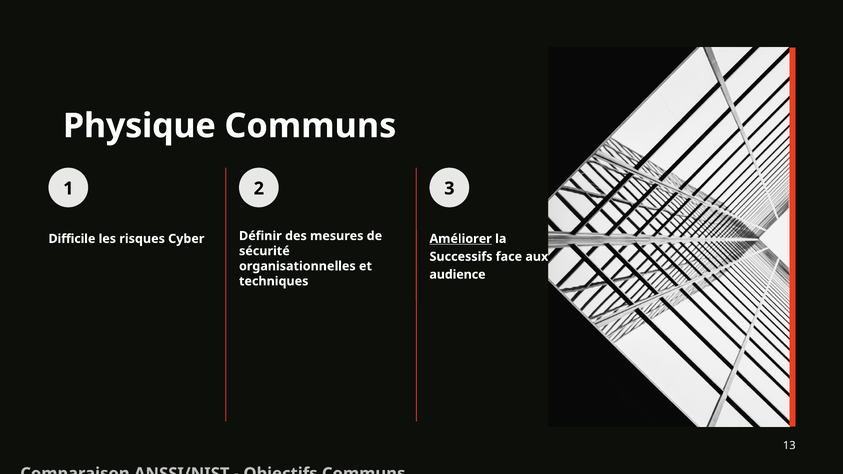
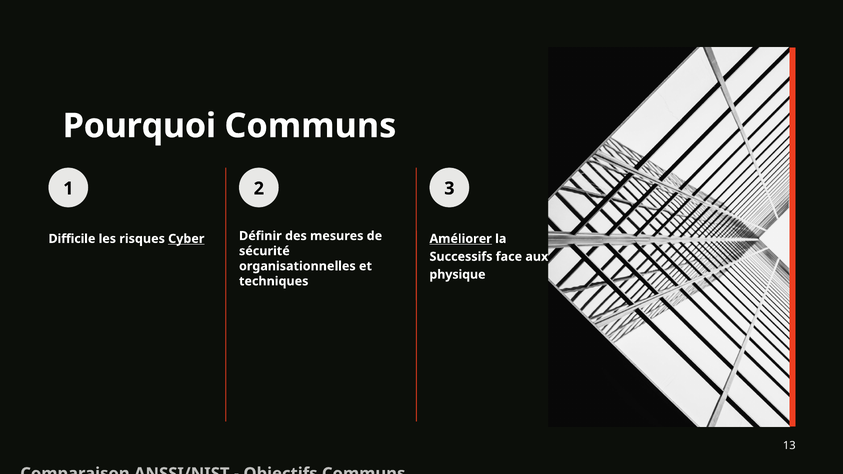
Physique: Physique -> Pourquoi (139, 126)
Cyber underline: none -> present (186, 239)
audience: audience -> physique (457, 275)
